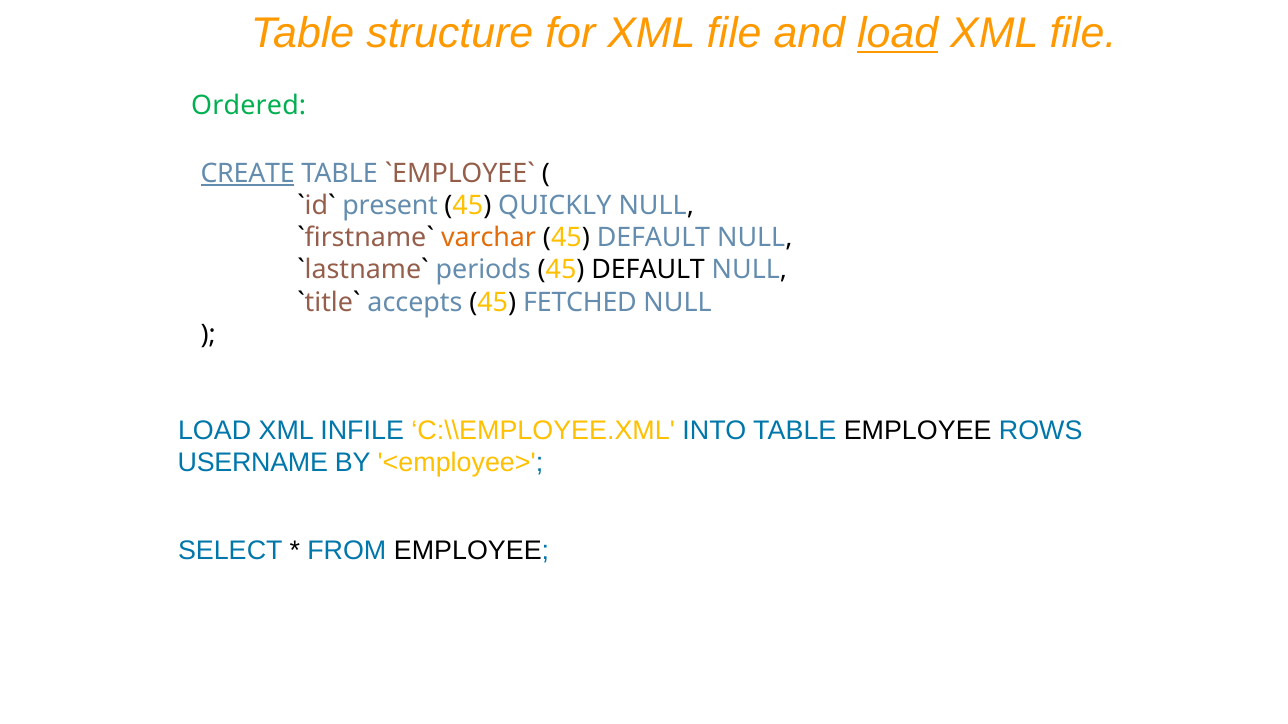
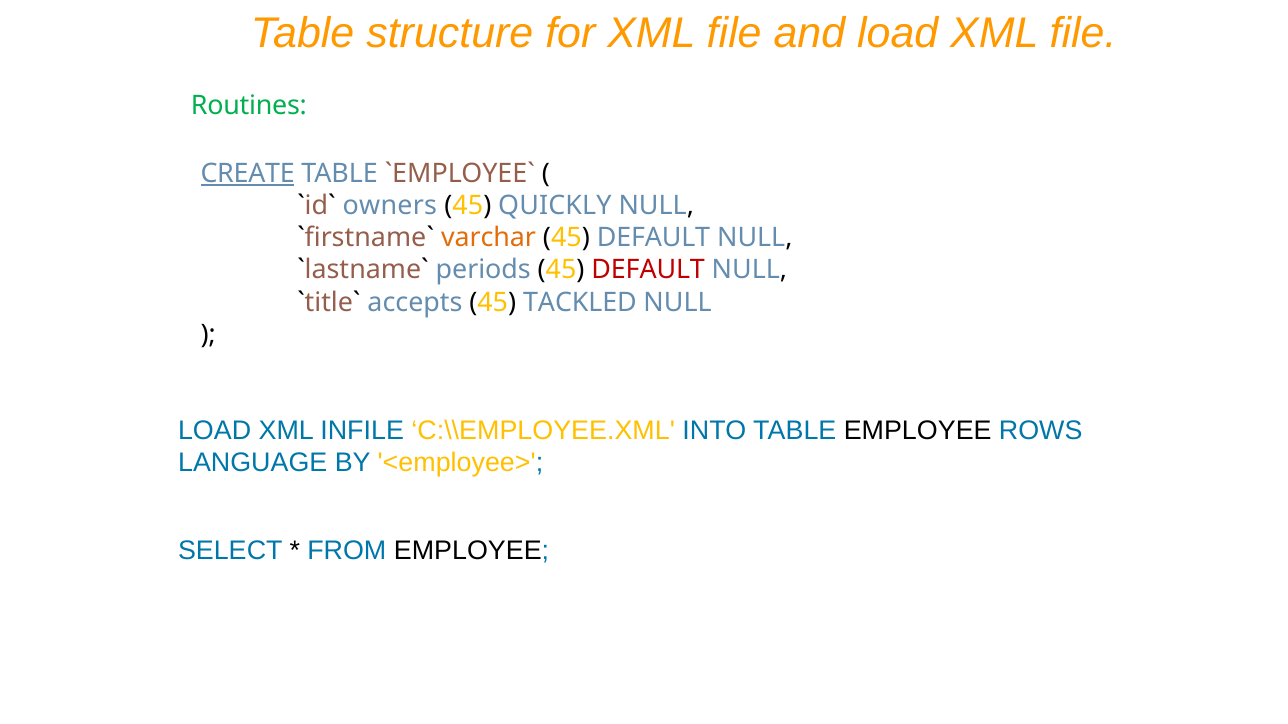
load underline: present -> none (898, 34)
Ordered: Ordered -> Routines (249, 106)
present: present -> owners (390, 206)
DEFAULT colour: black -> red (648, 270)
FETCHED: FETCHED -> TACKLED (580, 302)
USERNAME: USERNAME -> LANGUAGE (253, 463)
